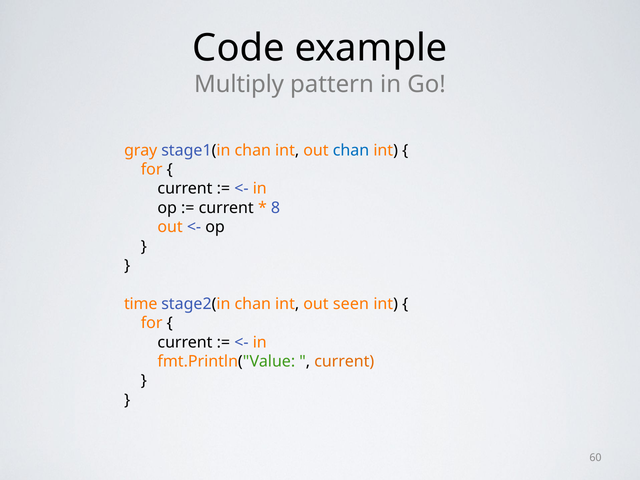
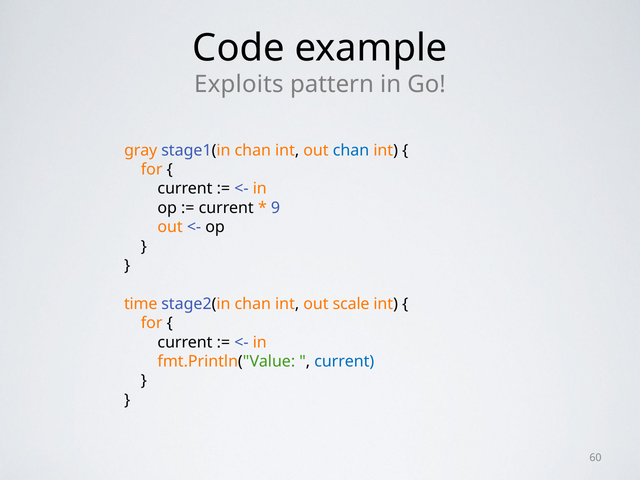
Multiply: Multiply -> Exploits (239, 84)
8: 8 -> 9 (276, 208)
seen: seen -> scale (351, 304)
current colour: orange -> blue (344, 362)
